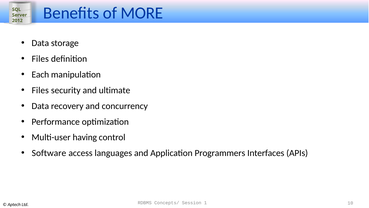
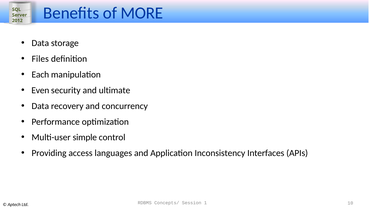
Files: Files -> Even (40, 90)
having: having -> simple (85, 137)
Software: Software -> Providing (49, 153)
Programmers: Programmers -> Inconsistency (220, 153)
